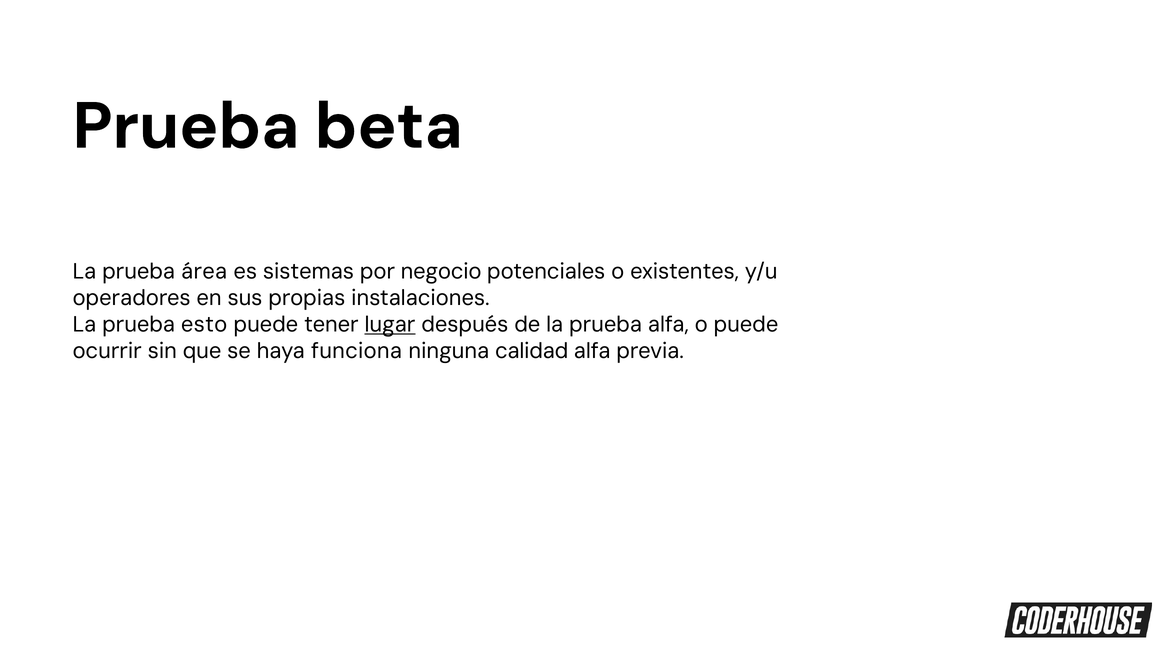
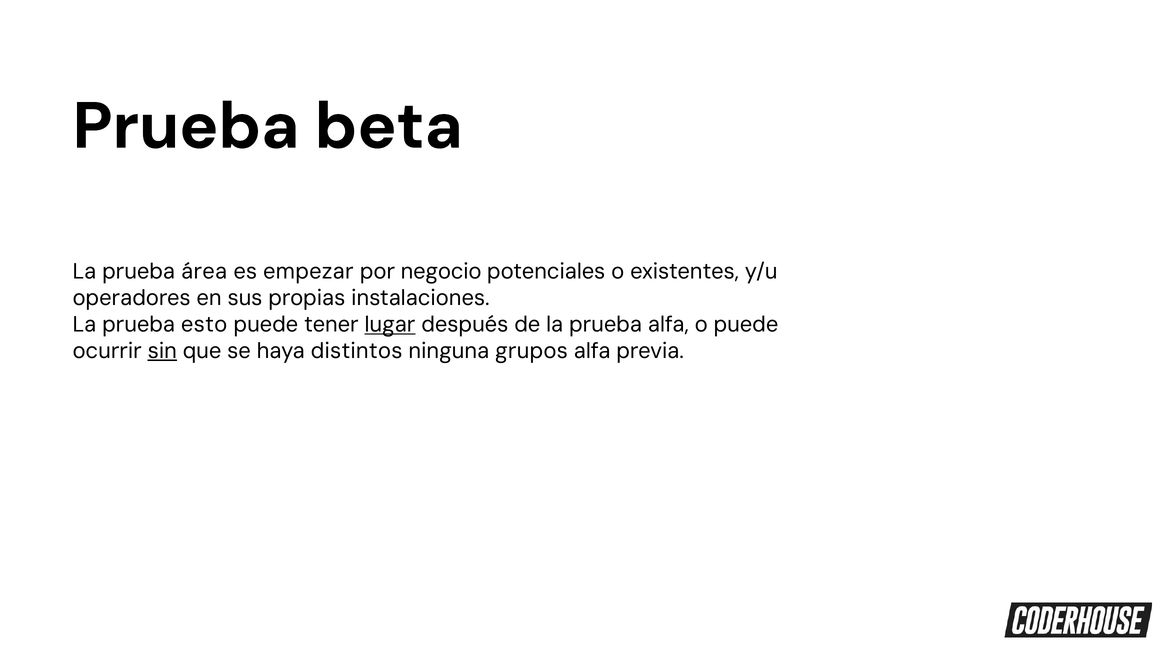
sistemas: sistemas -> empezar (308, 272)
sin underline: none -> present (162, 351)
funciona: funciona -> distintos (357, 351)
calidad: calidad -> grupos (532, 351)
